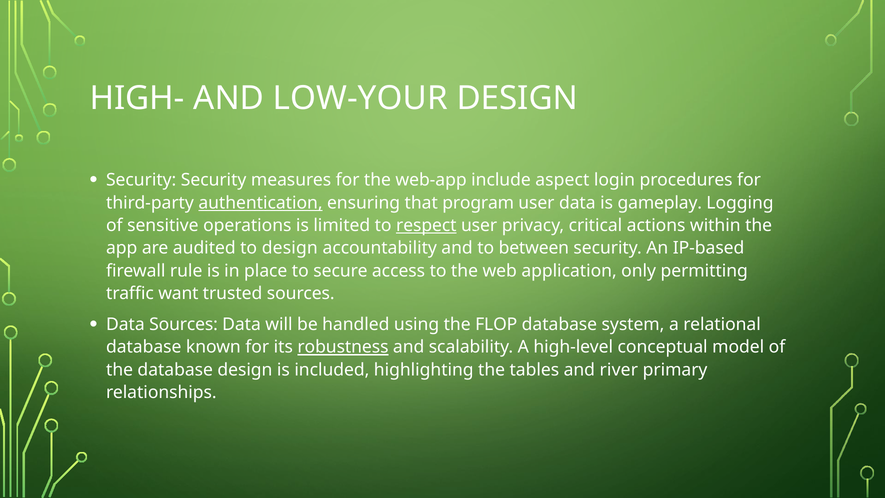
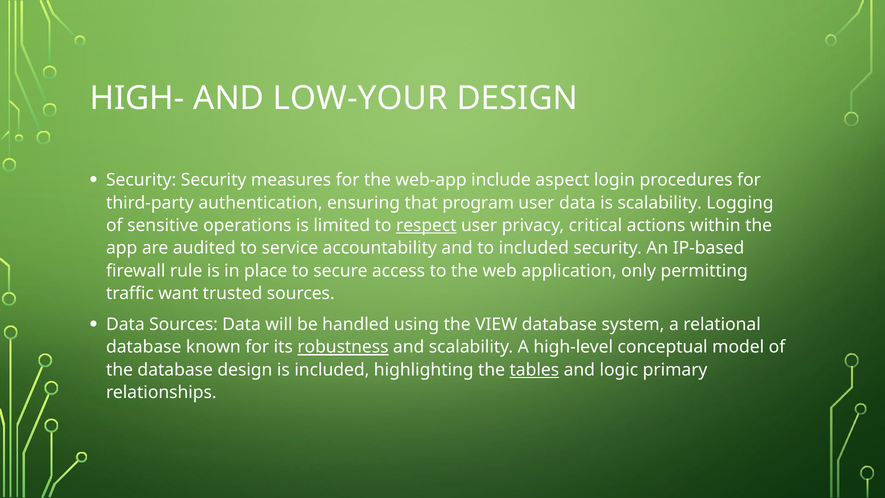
authentication underline: present -> none (260, 203)
is gameplay: gameplay -> scalability (660, 203)
to design: design -> service (290, 248)
to between: between -> included (534, 248)
FLOP: FLOP -> VIEW (496, 324)
tables underline: none -> present (534, 370)
river: river -> logic (619, 370)
